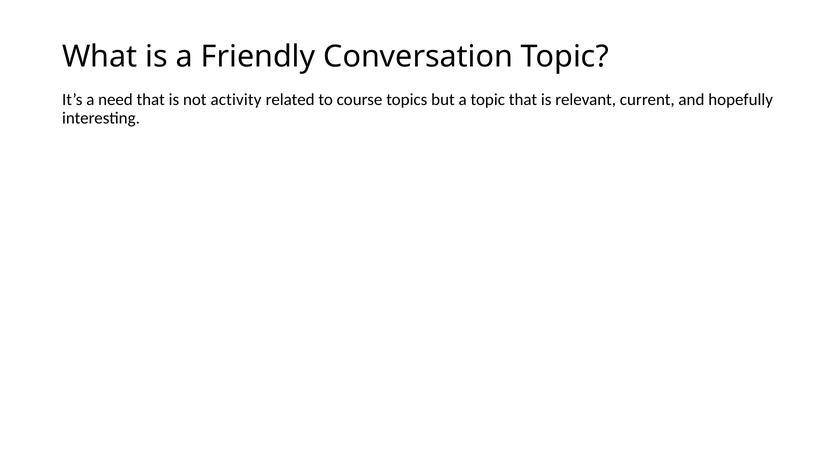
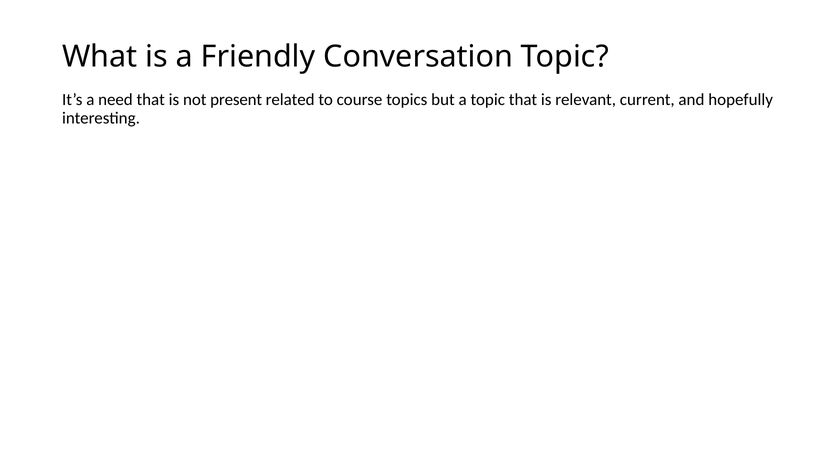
activity: activity -> present (236, 100)
